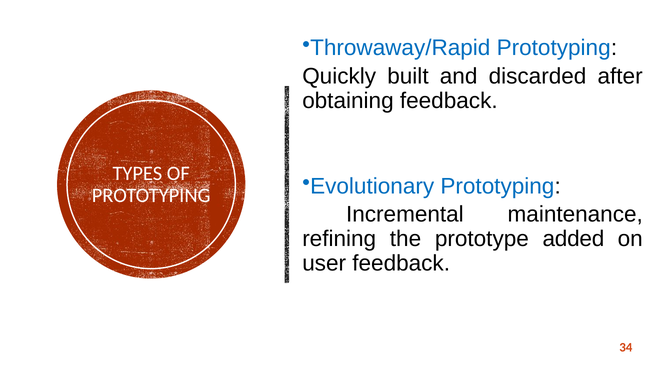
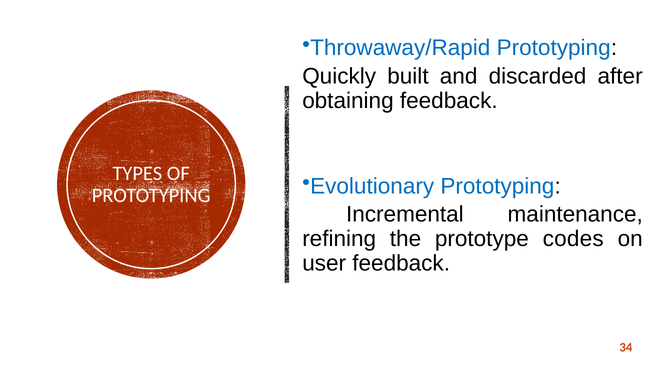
added: added -> codes (573, 239)
